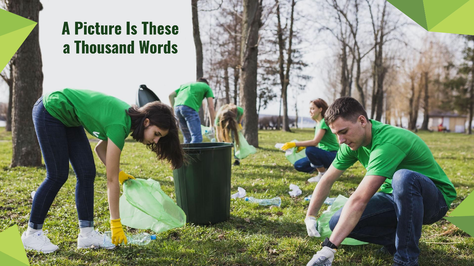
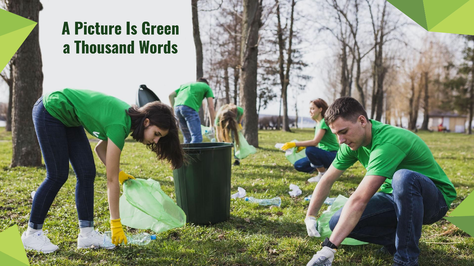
These: These -> Green (160, 29)
